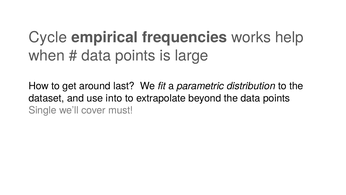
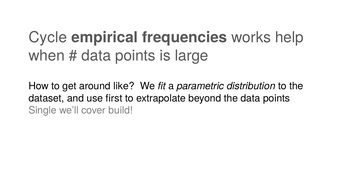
last: last -> like (124, 86)
into: into -> first (114, 98)
must: must -> build (121, 110)
